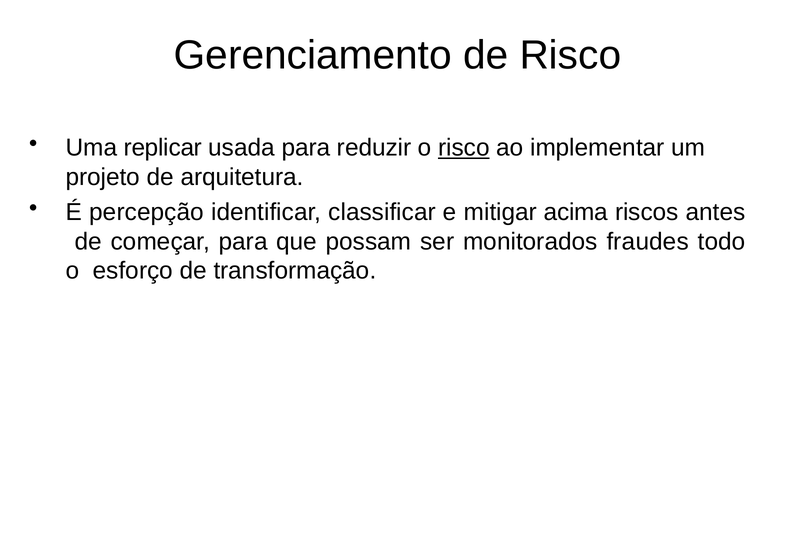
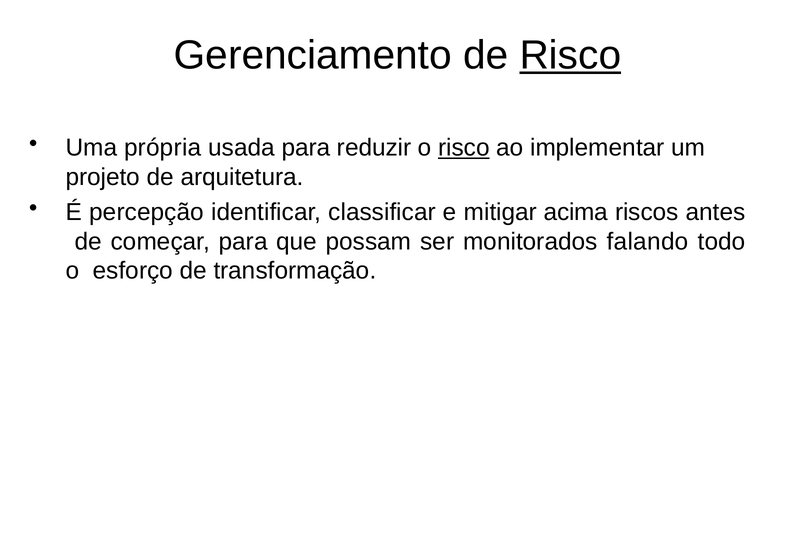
Risco underline: none -> present (570, 55)
replicar: replicar -> própria (163, 148)
fraudes: fraudes -> falando (648, 241)
